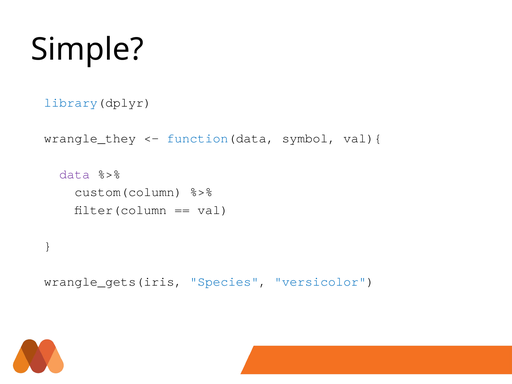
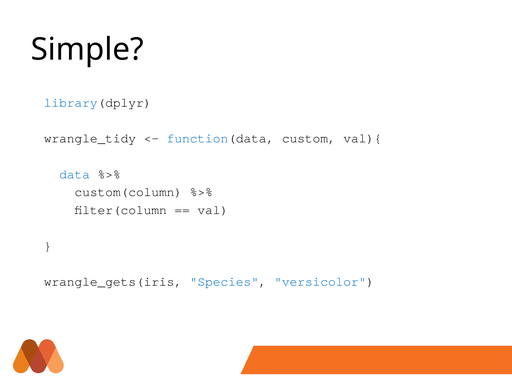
wrangle_they: wrangle_they -> wrangle_tidy (90, 138)
symbol: symbol -> custom (309, 138)
data colour: purple -> blue (75, 174)
